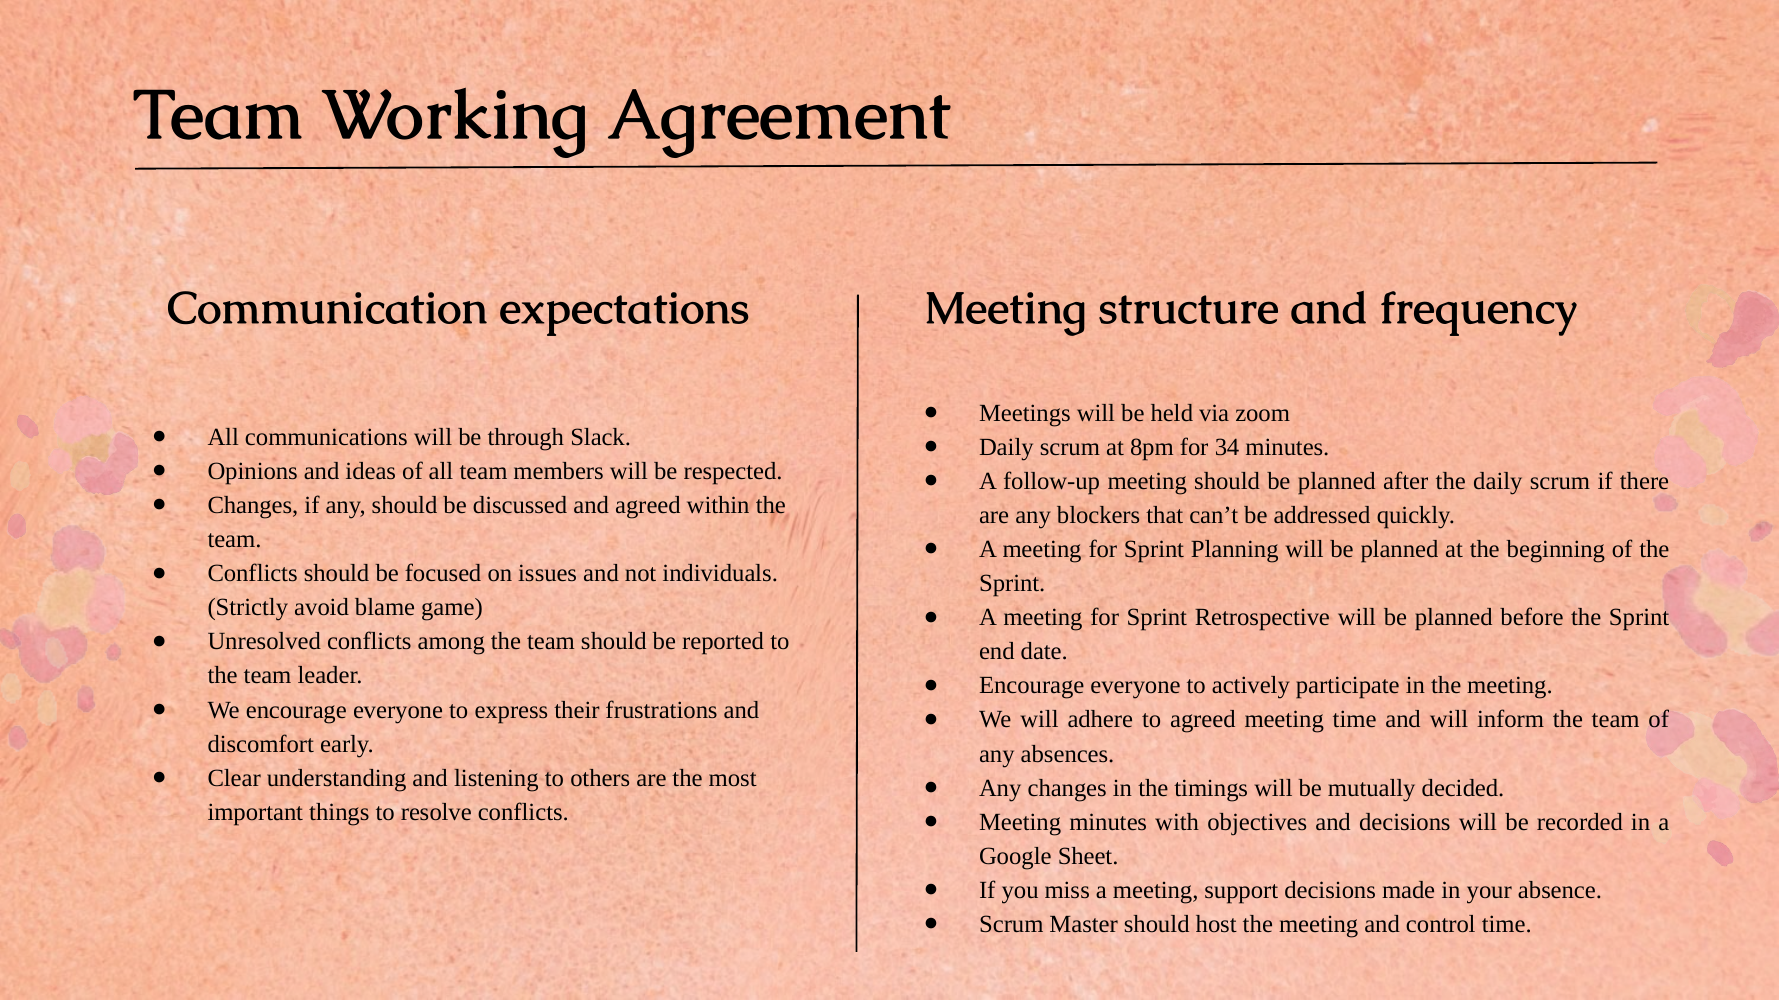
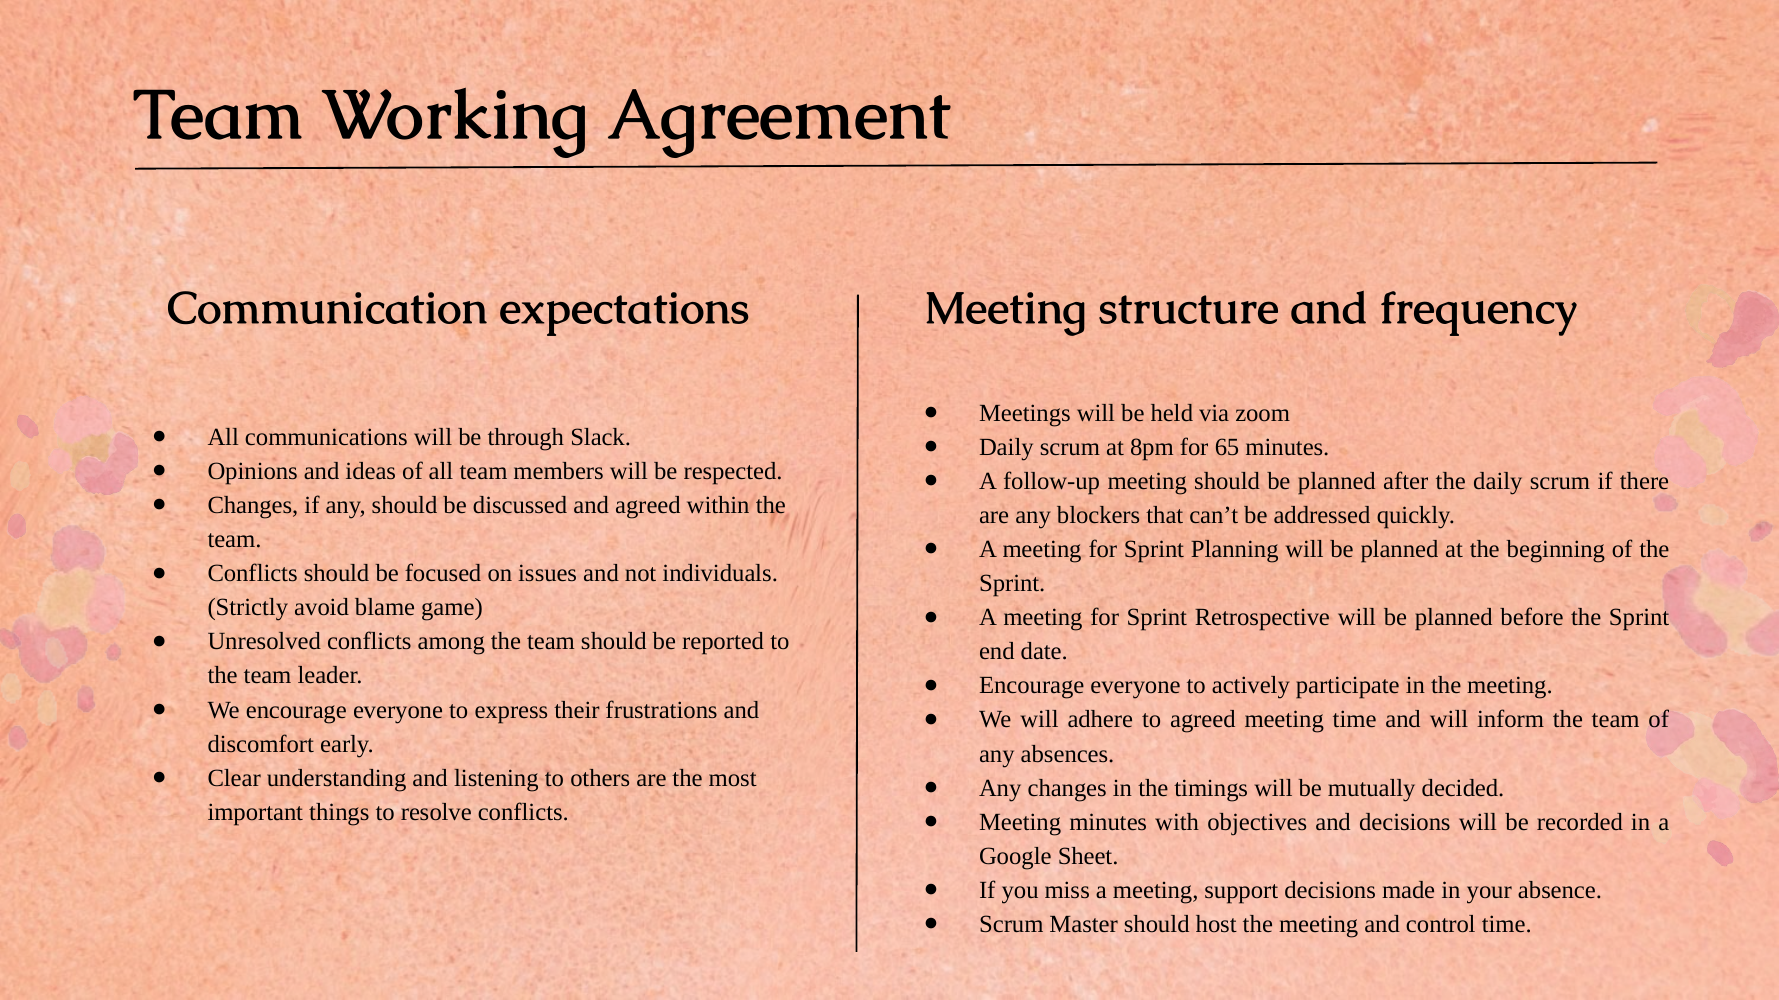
34: 34 -> 65 (1227, 447)
